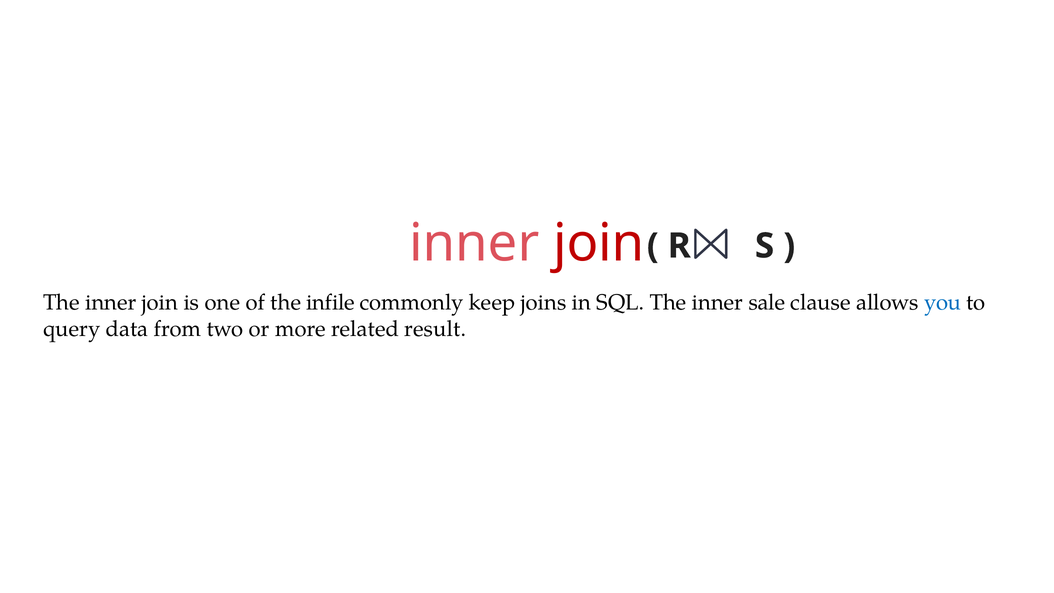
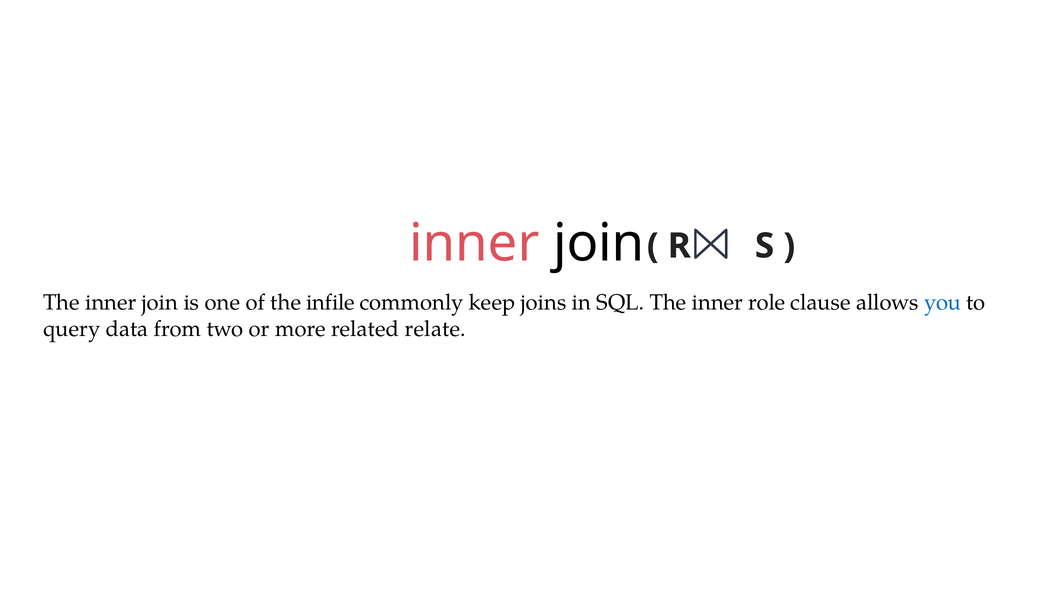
join colour: red -> black (599, 243)
sale: sale -> role (767, 302)
result: result -> relate (435, 329)
